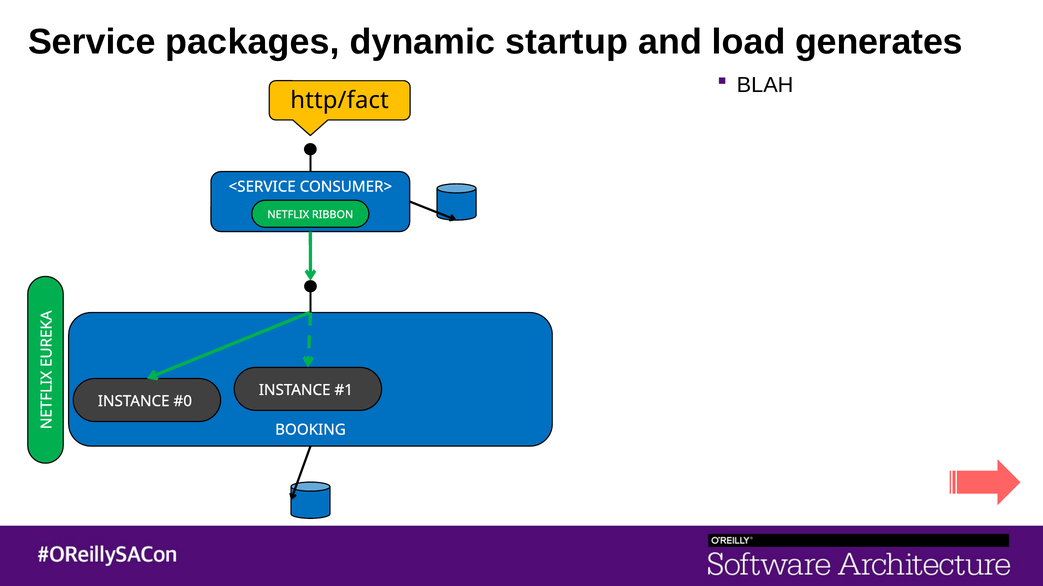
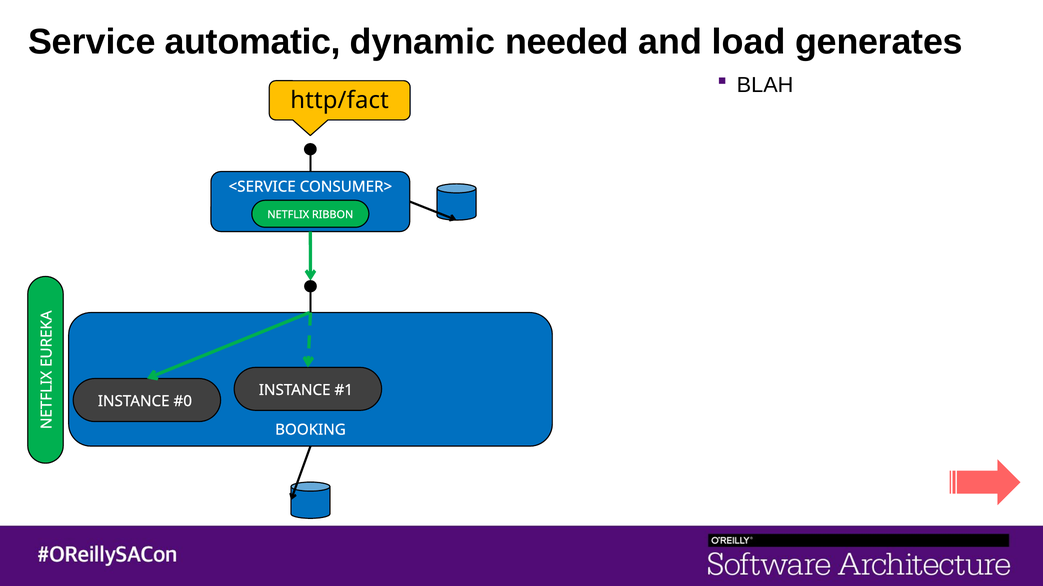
packages: packages -> automatic (253, 42)
startup: startup -> needed (567, 42)
